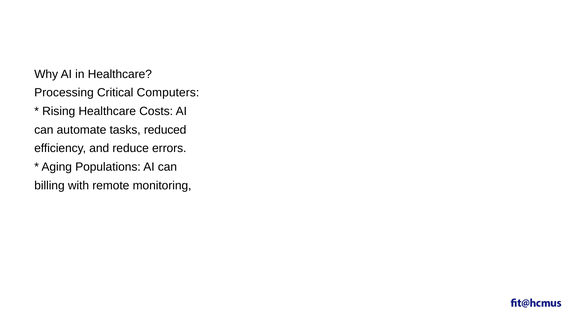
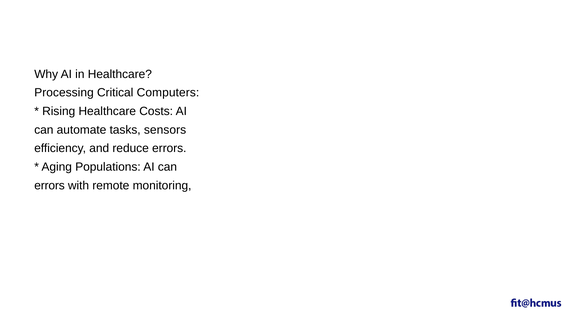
reduced: reduced -> sensors (165, 130)
billing: billing -> errors (50, 186)
